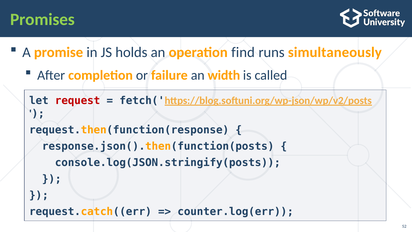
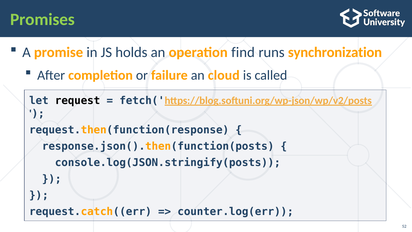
simultaneously: simultaneously -> synchronization (335, 52)
width: width -> cloud (224, 75)
request colour: red -> black (78, 100)
